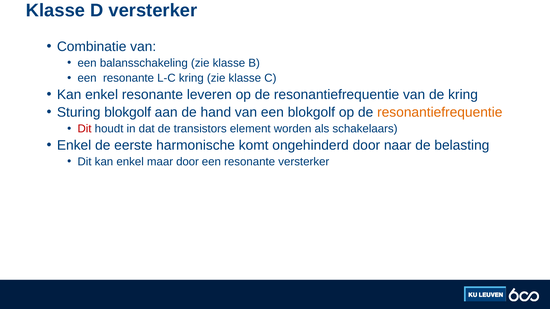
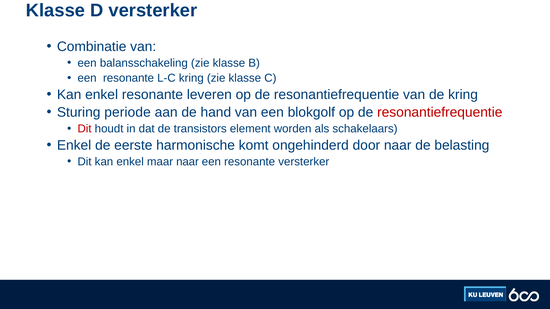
Sturing blokgolf: blokgolf -> periode (128, 112)
resonantiefrequentie colour: orange -> red (440, 112)
maar door: door -> naar (188, 162)
